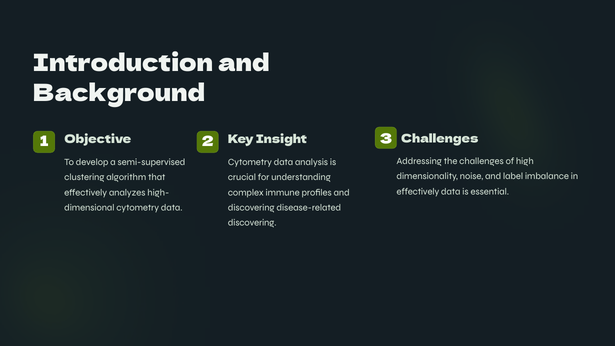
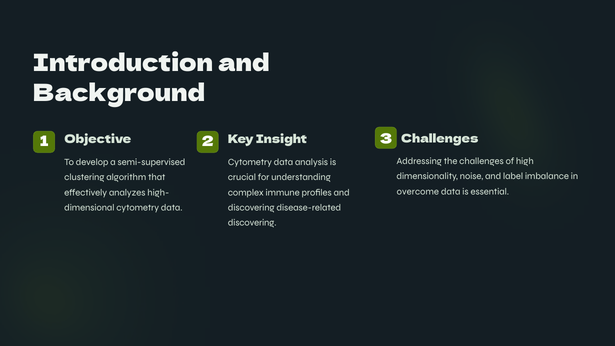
effectively: effectively -> overcome (418, 192)
